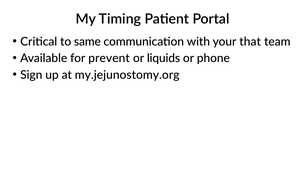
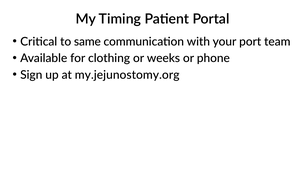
that: that -> port (250, 42)
prevent: prevent -> clothing (109, 58)
liquids: liquids -> weeks (163, 58)
